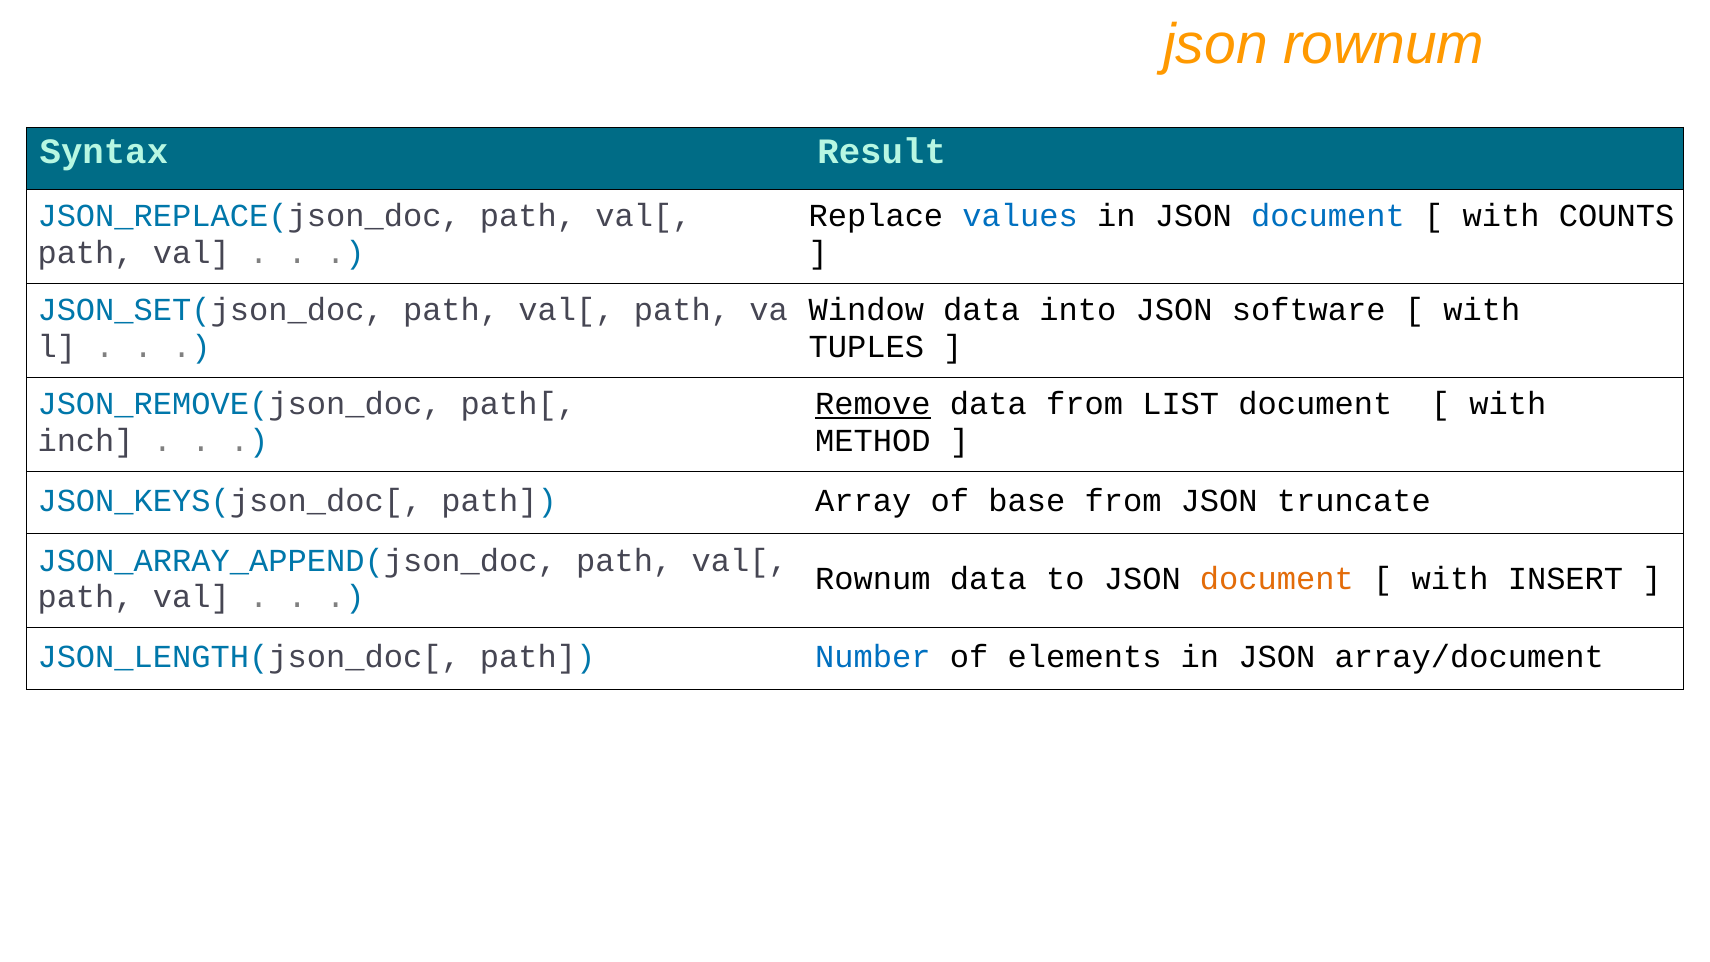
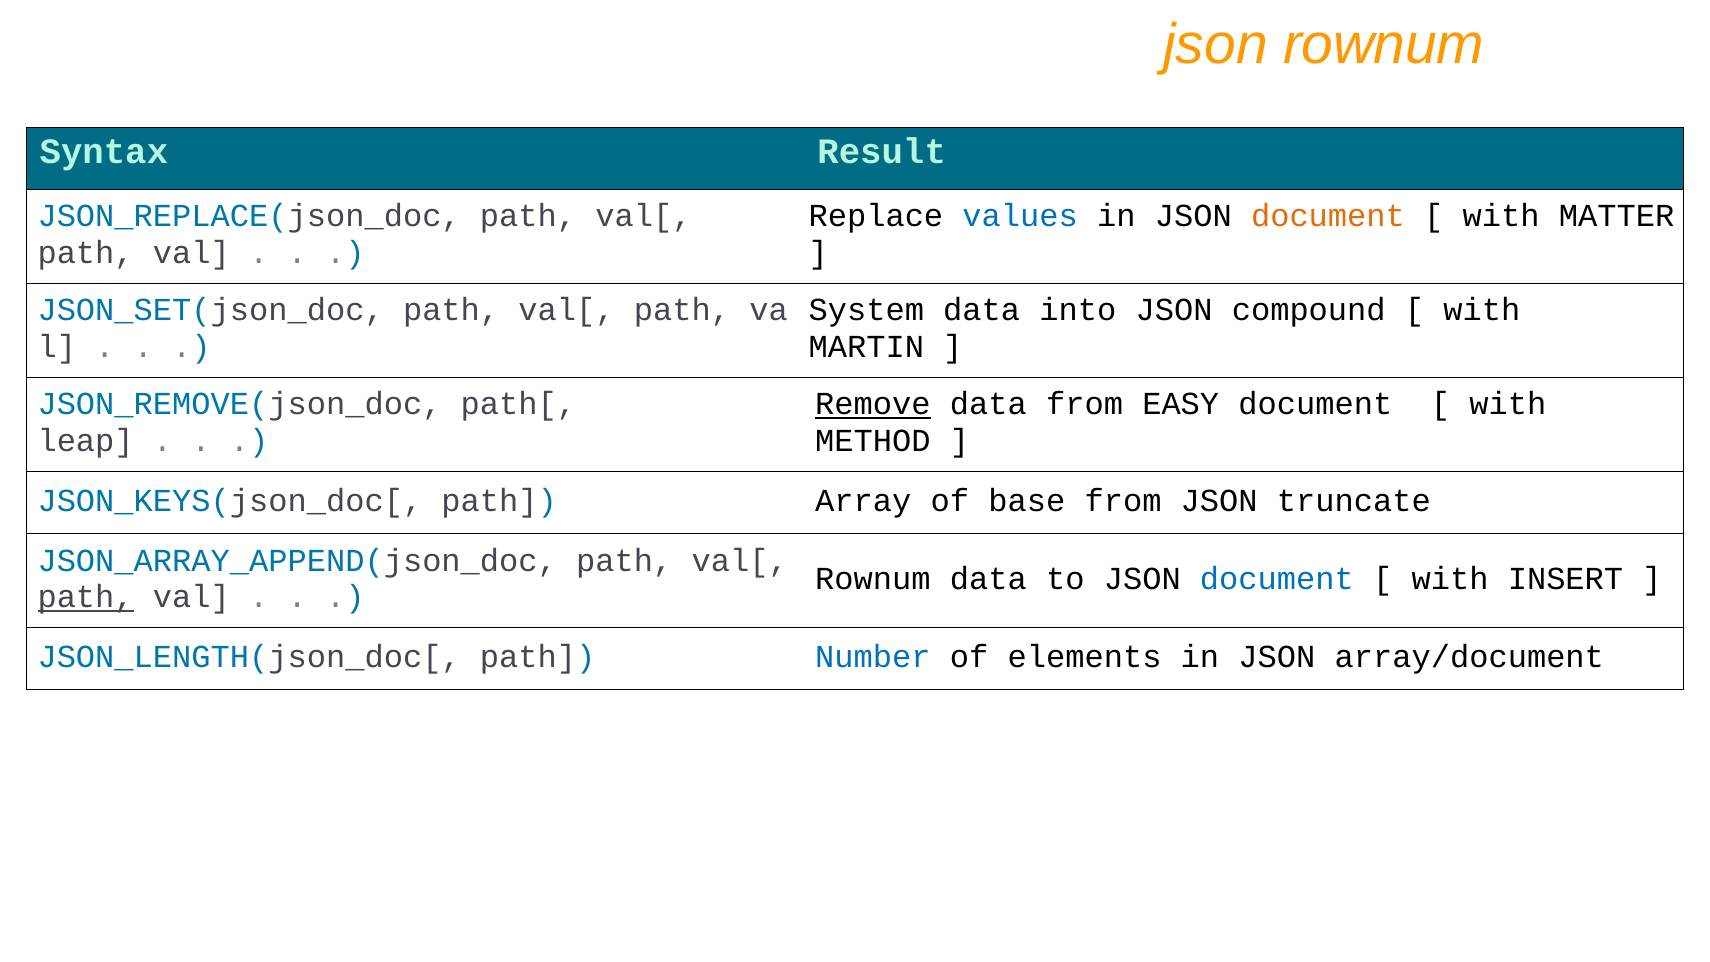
document colour: blue -> orange (1328, 216)
COUNTS: COUNTS -> MATTER (1617, 216)
Window: Window -> System (866, 310)
software: software -> compound (1309, 310)
TUPLES: TUPLES -> MARTIN (866, 347)
LIST: LIST -> EASY (1181, 404)
inch: inch -> leap (86, 441)
document colour: orange -> blue (1277, 579)
path underline: none -> present (86, 597)
